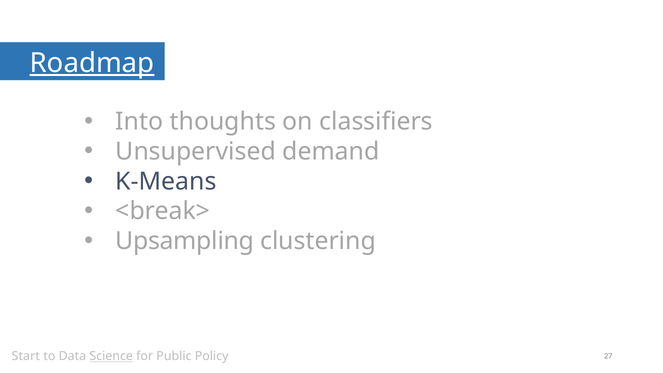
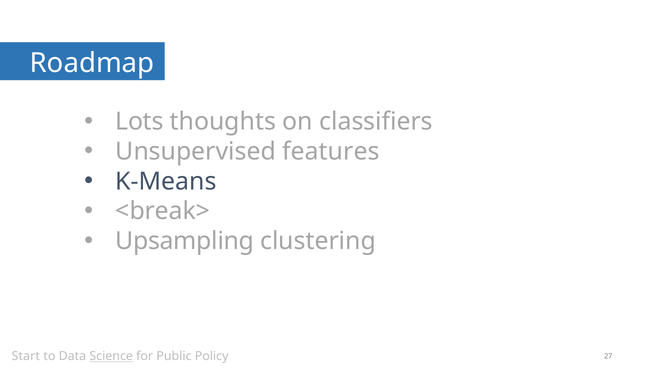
Roadmap underline: present -> none (92, 63)
Into: Into -> Lots (139, 122)
demand: demand -> features (331, 152)
